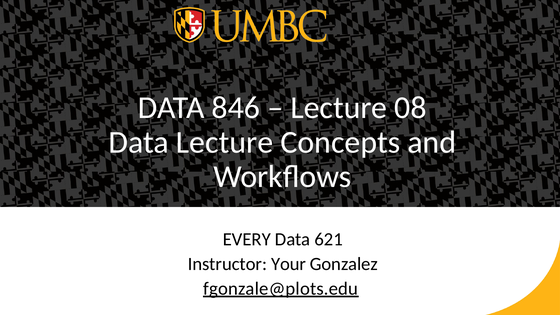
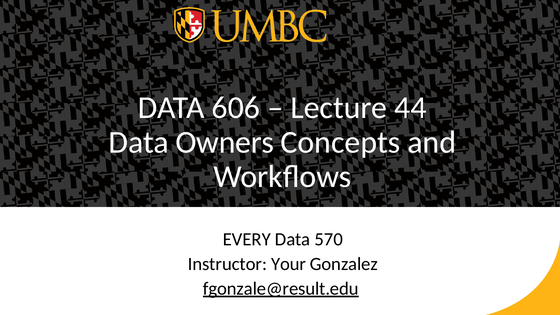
846: 846 -> 606 (236, 108)
08: 08 -> 44 (410, 108)
Data Lecture: Lecture -> Owners (225, 142)
621: 621 -> 570 (329, 239)
fgonzale@plots.edu: fgonzale@plots.edu -> fgonzale@result.edu (281, 289)
